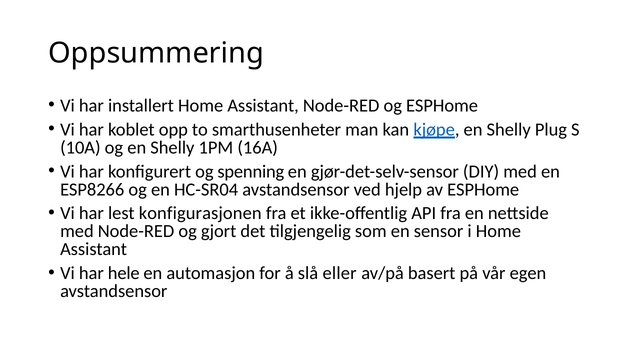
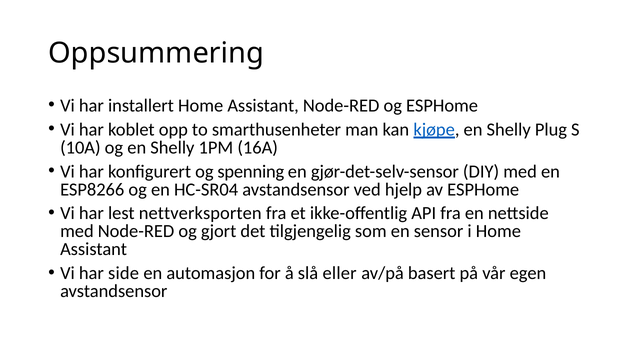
konfigurasjonen: konfigurasjonen -> nettverksporten (200, 213)
hele: hele -> side (124, 273)
